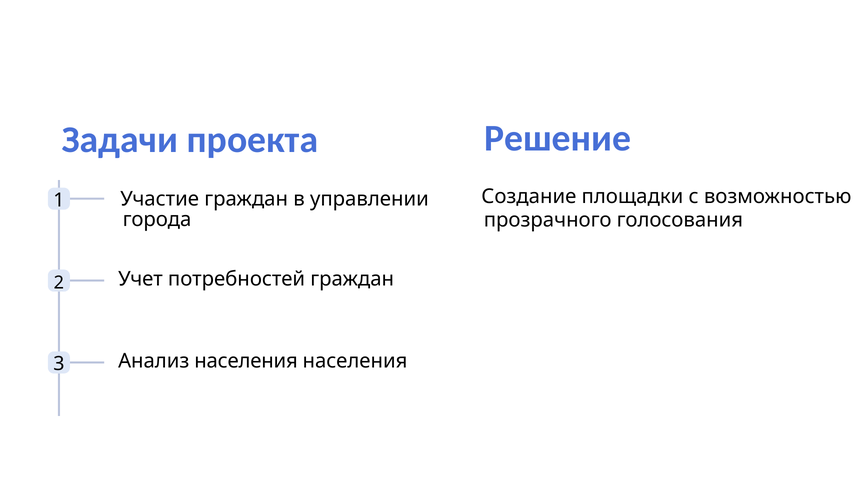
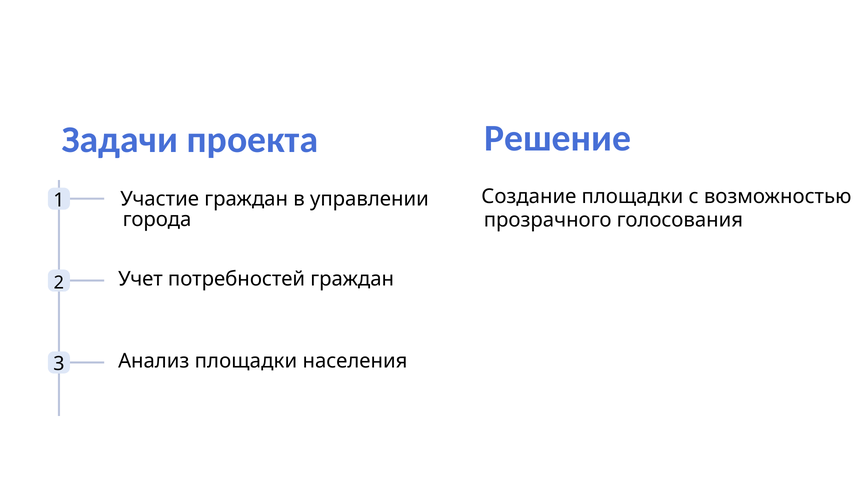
Анализ населения: населения -> площадки (246, 361)
